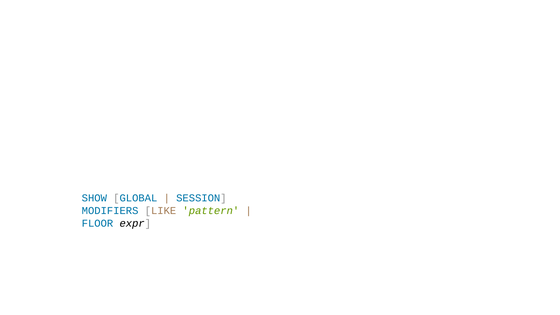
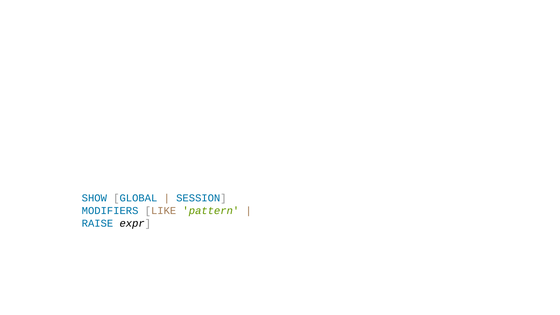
FLOOR: FLOOR -> RAISE (97, 223)
